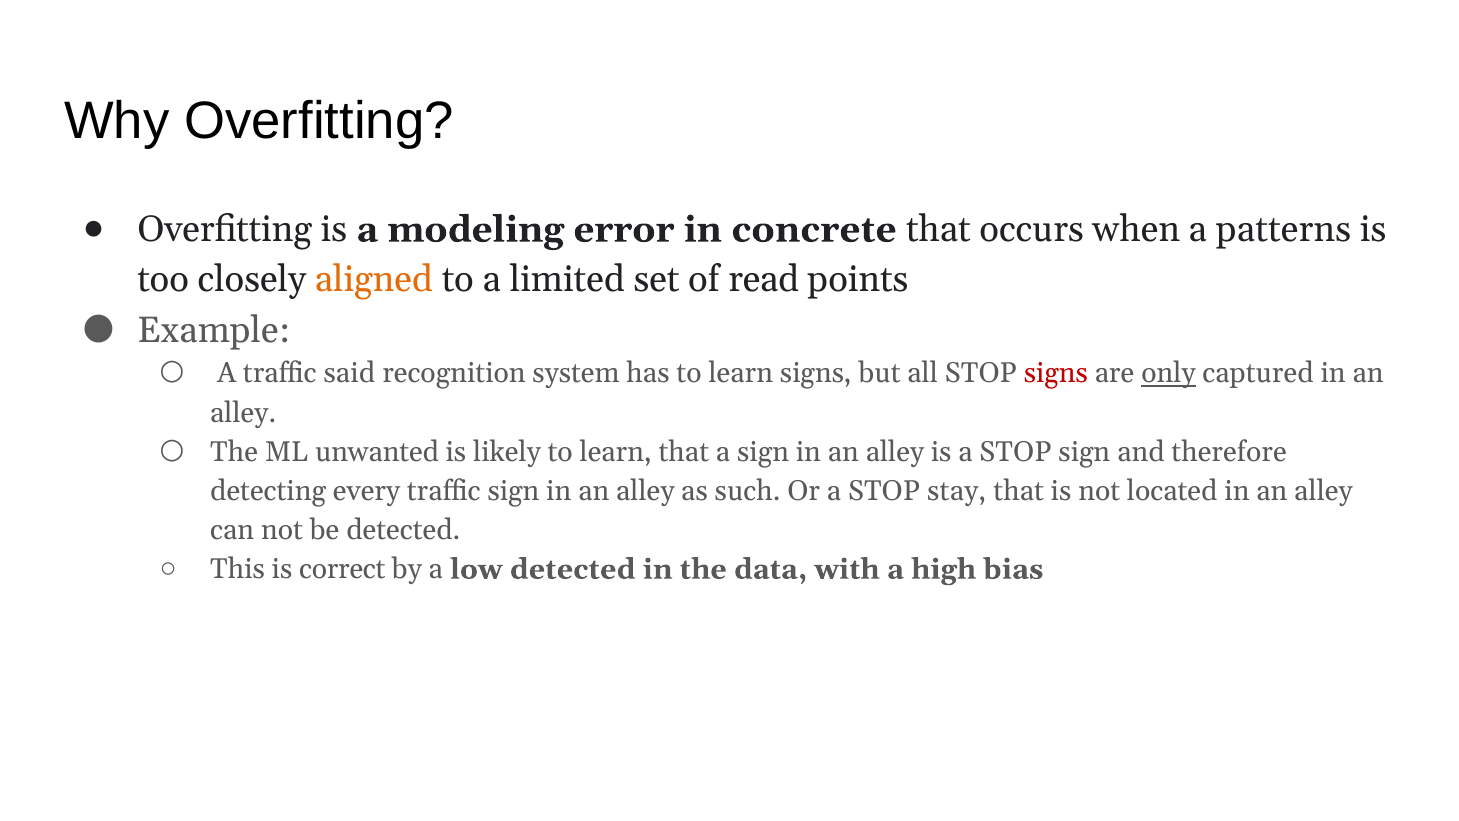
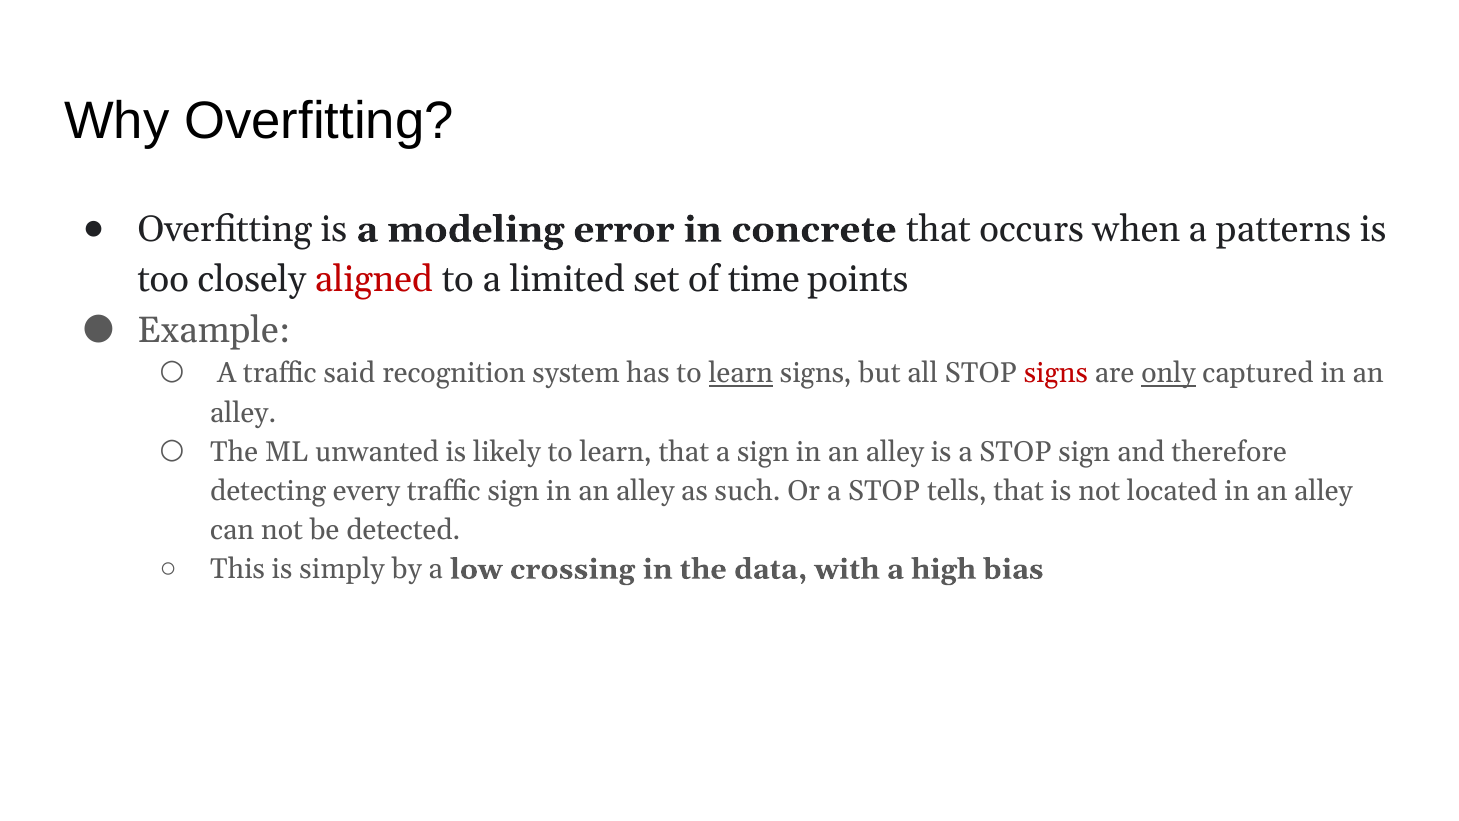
aligned colour: orange -> red (374, 280)
read: read -> time (764, 280)
learn underline: none -> present (741, 373)
stay: stay -> tells (957, 491)
correct: correct -> simply (342, 569)
low detected: detected -> crossing (573, 569)
